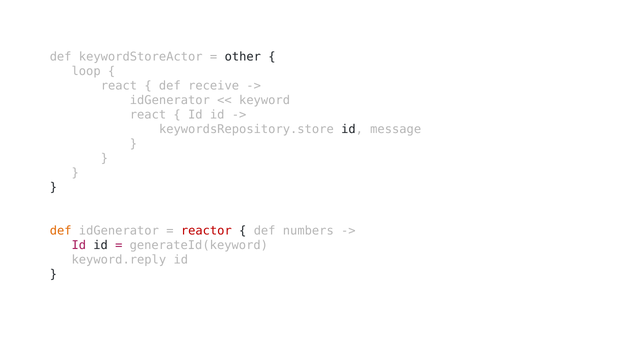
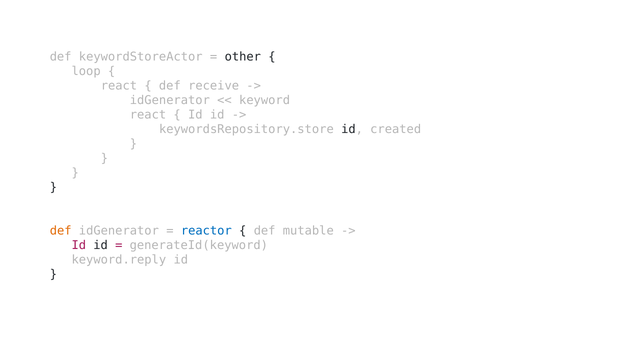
message: message -> created (396, 129)
reactor colour: red -> blue (206, 231)
numbers: numbers -> mutable (308, 231)
